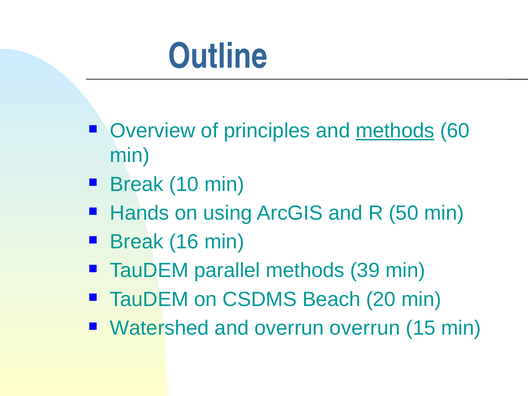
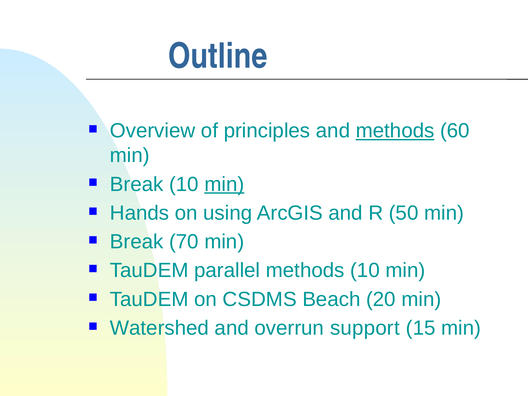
min underline: none -> present (224, 184)
16: 16 -> 70 (184, 242)
methods 39: 39 -> 10 (365, 271)
overrun overrun: overrun -> support (365, 328)
